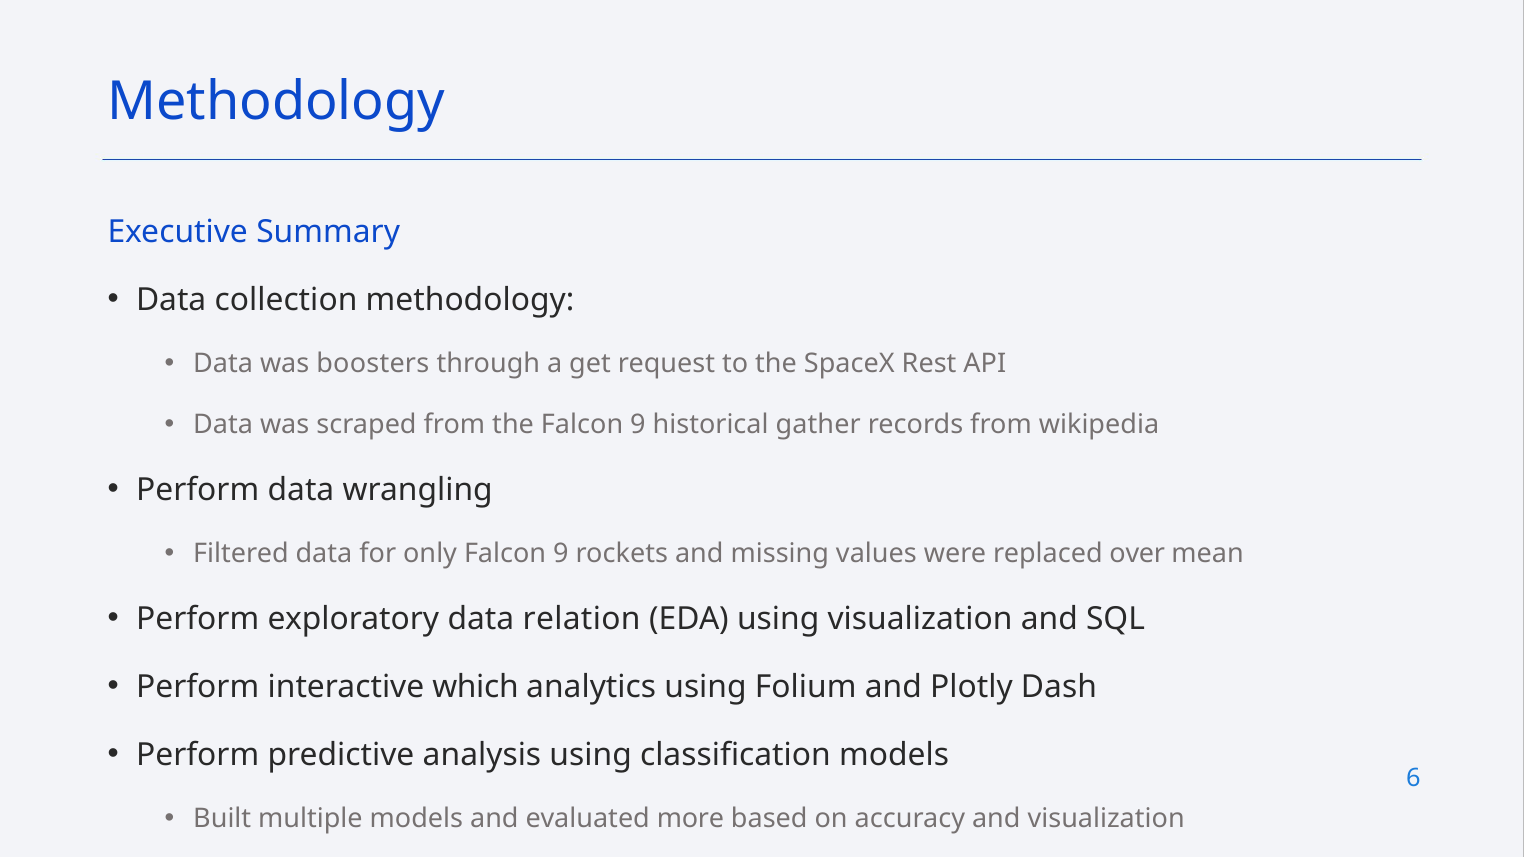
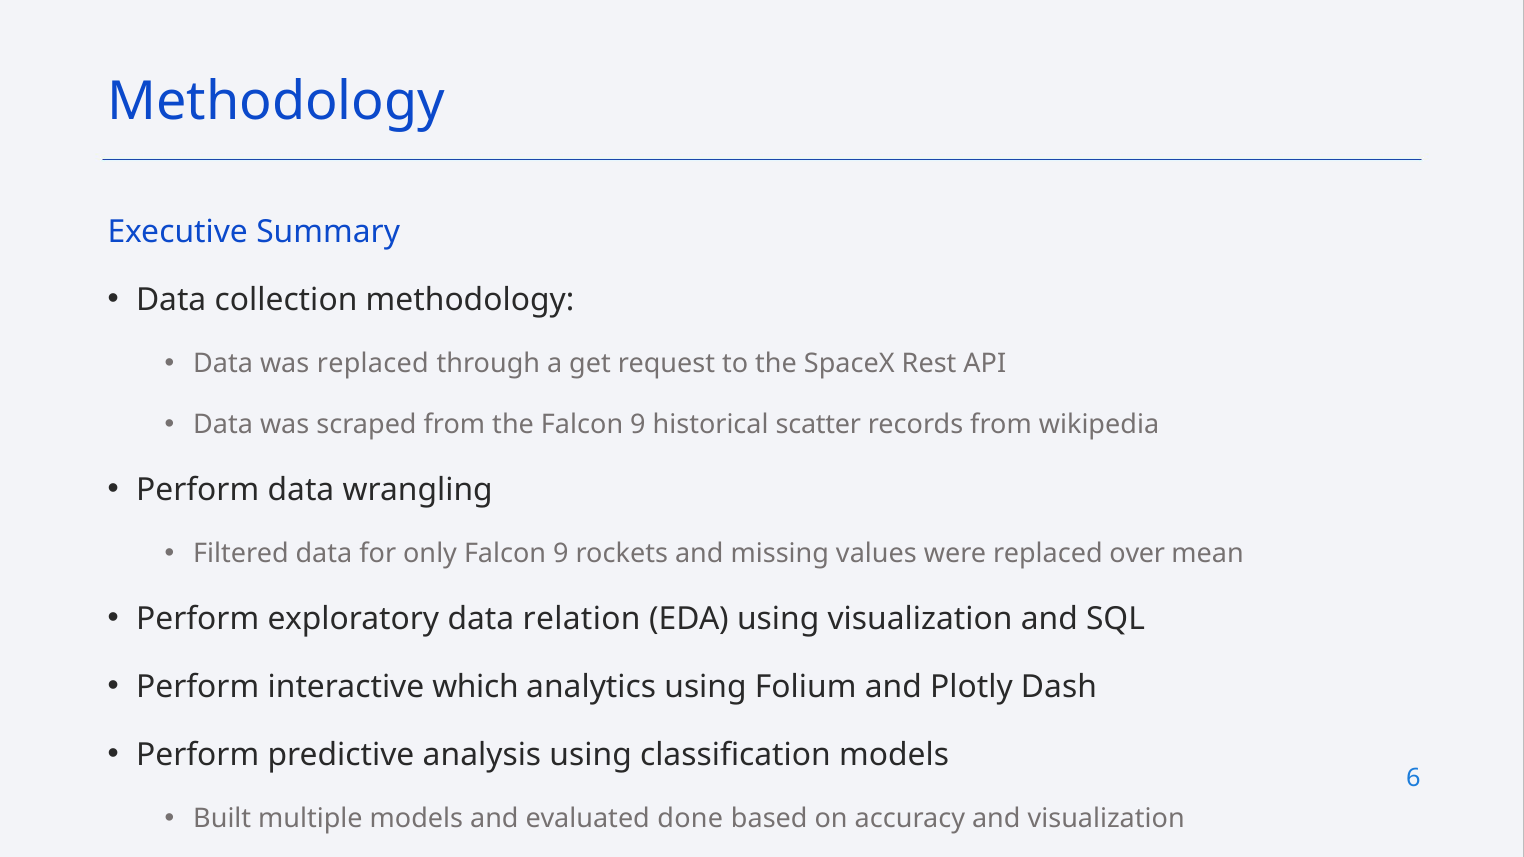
was boosters: boosters -> replaced (373, 364)
gather: gather -> scatter (818, 425)
more: more -> done (690, 819)
